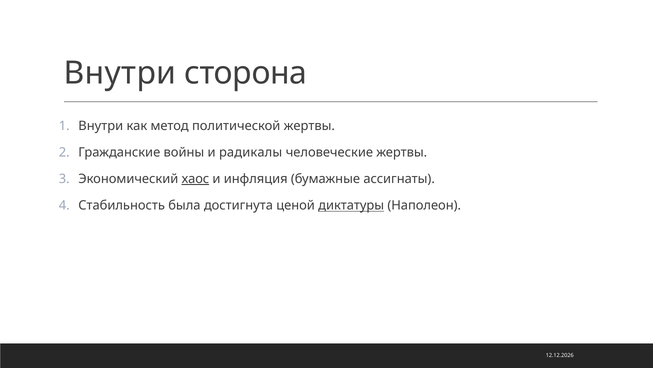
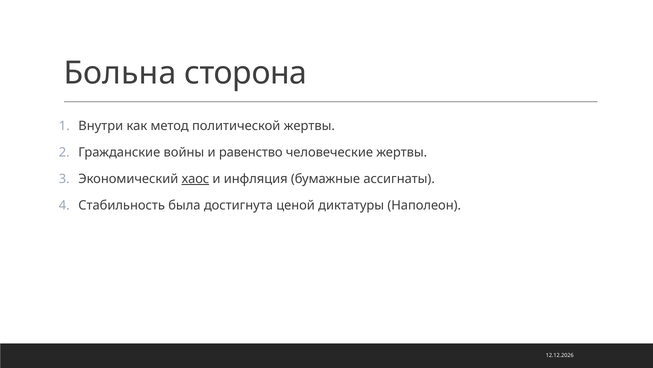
Внутри: Внутри -> Больна (120, 73)
радикалы: радикалы -> равенство (251, 152)
диктатуры underline: present -> none (351, 205)
